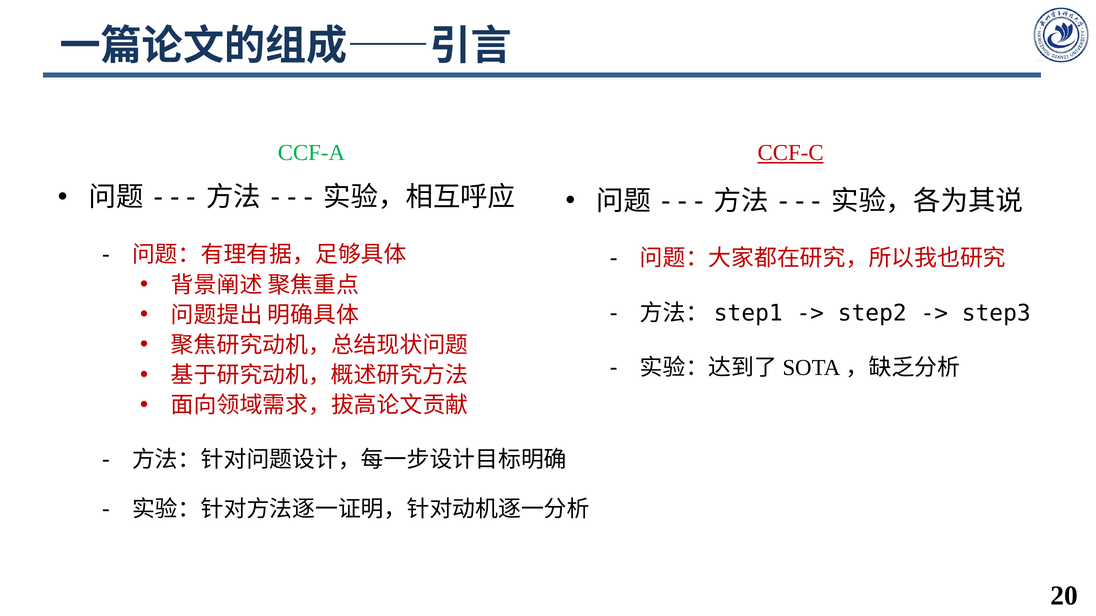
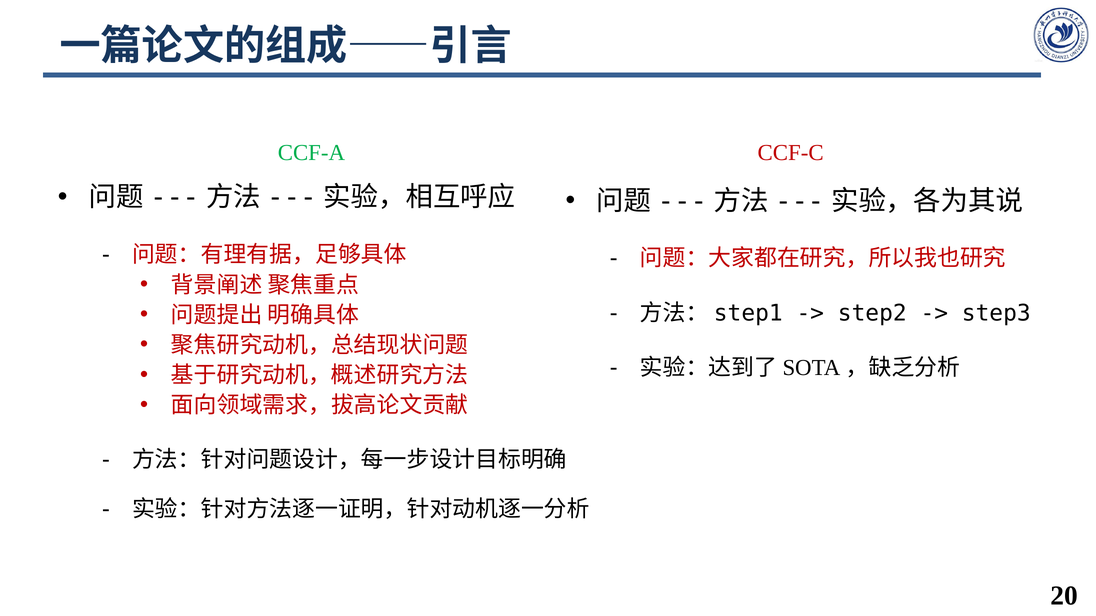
CCF-C underline: present -> none (791, 153)
